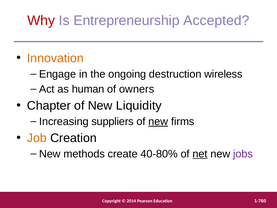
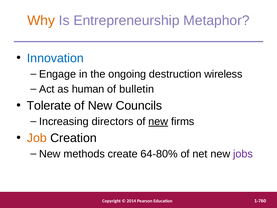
Why colour: red -> orange (41, 21)
Accepted: Accepted -> Metaphor (216, 21)
Innovation colour: orange -> blue (55, 58)
owners: owners -> bulletin (137, 89)
Chapter: Chapter -> Tolerate (49, 106)
Liquidity: Liquidity -> Councils (139, 106)
suppliers: suppliers -> directors (112, 121)
40-80%: 40-80% -> 64-80% (159, 154)
net underline: present -> none (200, 154)
